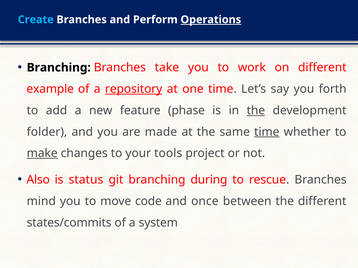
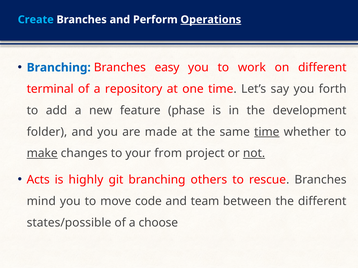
Branching colour: black -> blue (59, 68)
take: take -> easy (167, 68)
example: example -> terminal (50, 89)
repository underline: present -> none (134, 89)
the underline: present -> none (256, 111)
tools: tools -> from (168, 154)
not underline: none -> present (254, 154)
Also: Also -> Acts (38, 180)
status: status -> highly (86, 180)
during: during -> others (209, 180)
once: once -> team (205, 202)
states/commits: states/commits -> states/possible (69, 223)
system: system -> choose (158, 223)
